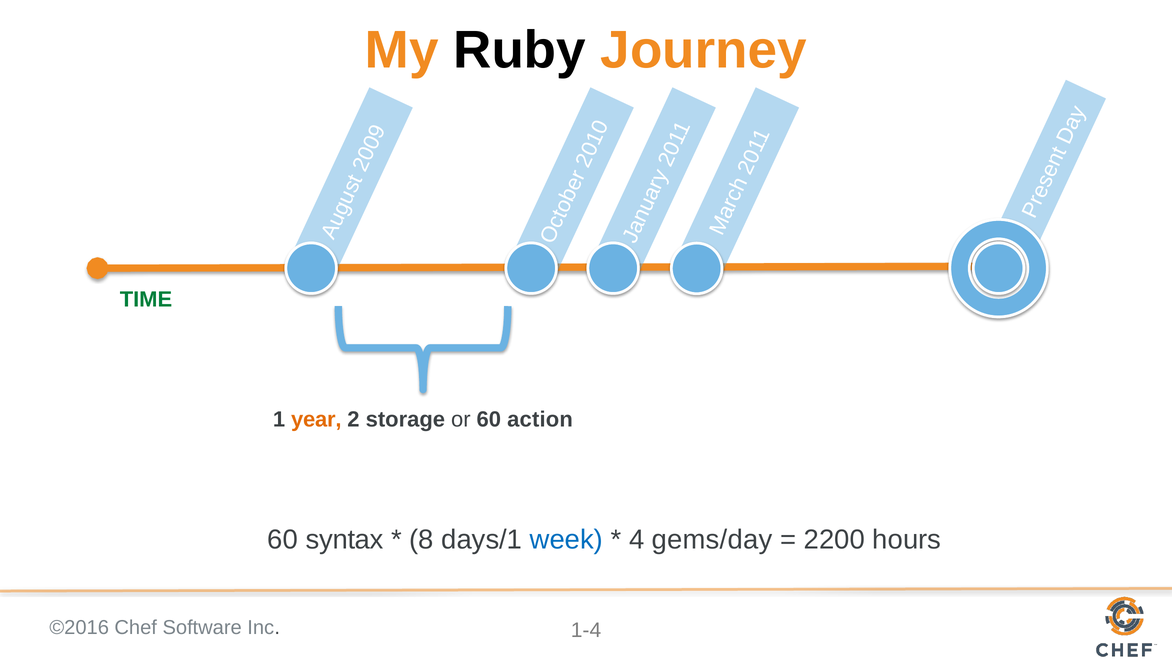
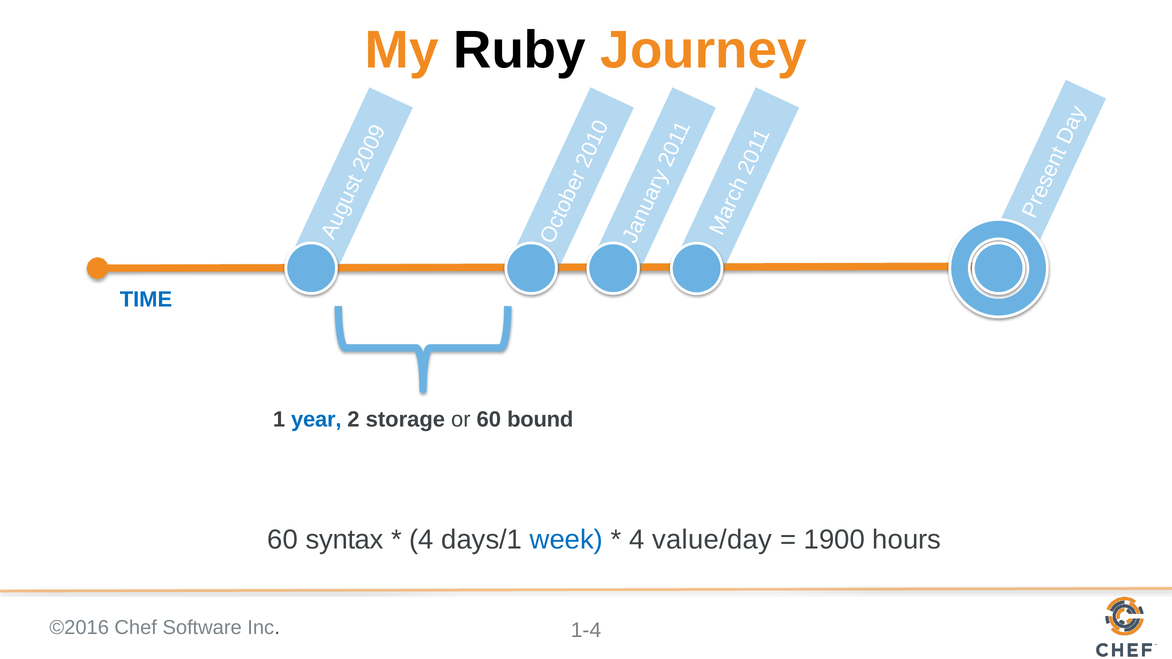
TIME colour: green -> blue (146, 300)
year colour: orange -> blue (316, 420)
action: action -> bound (540, 420)
8: 8 -> 4 (422, 540)
gems/day: gems/day -> value/day (712, 540)
2200: 2200 -> 1900 (834, 540)
